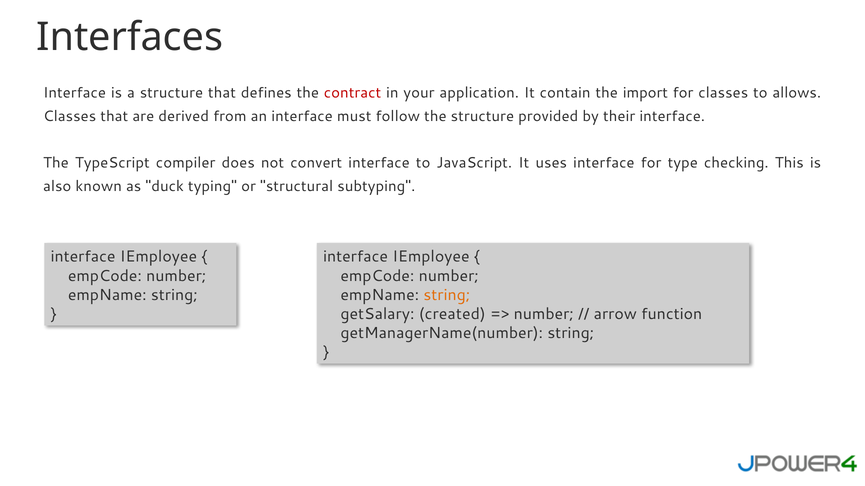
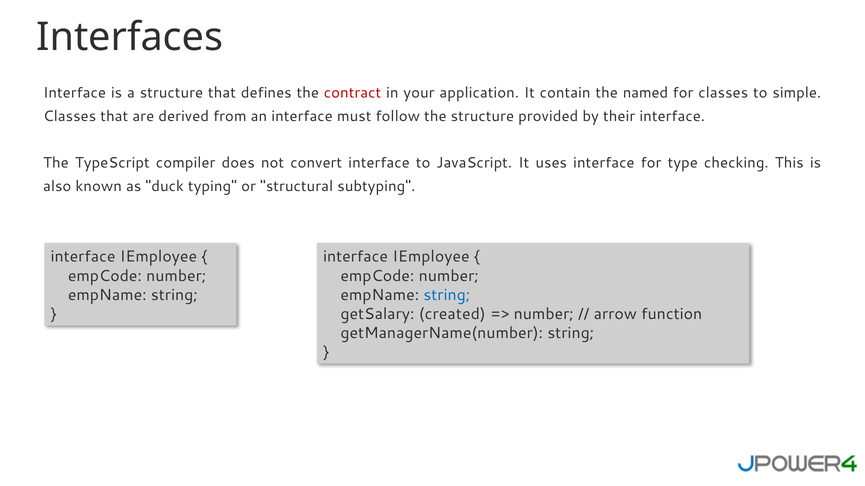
import: import -> named (645, 93)
allows: allows -> simple (797, 93)
string colour: orange -> blue (447, 295)
